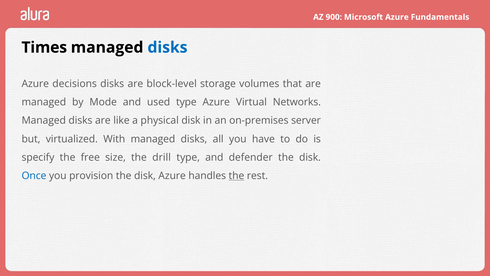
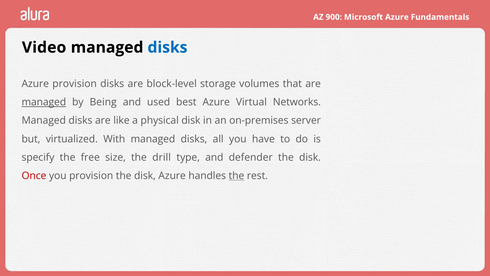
Times: Times -> Video (44, 47)
Azure decisions: decisions -> provision (75, 84)
managed underline: none -> present (44, 102)
Mode: Mode -> Being (103, 102)
used type: type -> best (186, 102)
Once colour: blue -> red (34, 176)
